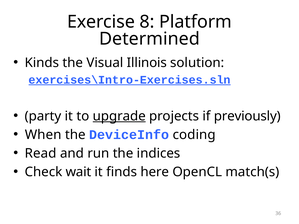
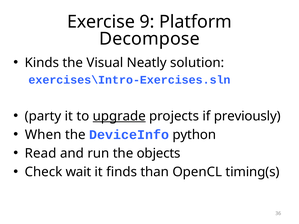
8: 8 -> 9 (147, 22)
Determined: Determined -> Decompose (149, 39)
Illinois: Illinois -> Neatly (147, 63)
exercises\Intro-Exercises.sln underline: present -> none (130, 80)
coding: coding -> python (194, 135)
indices: indices -> objects (159, 153)
here: here -> than (155, 172)
match(s: match(s -> timing(s (252, 172)
